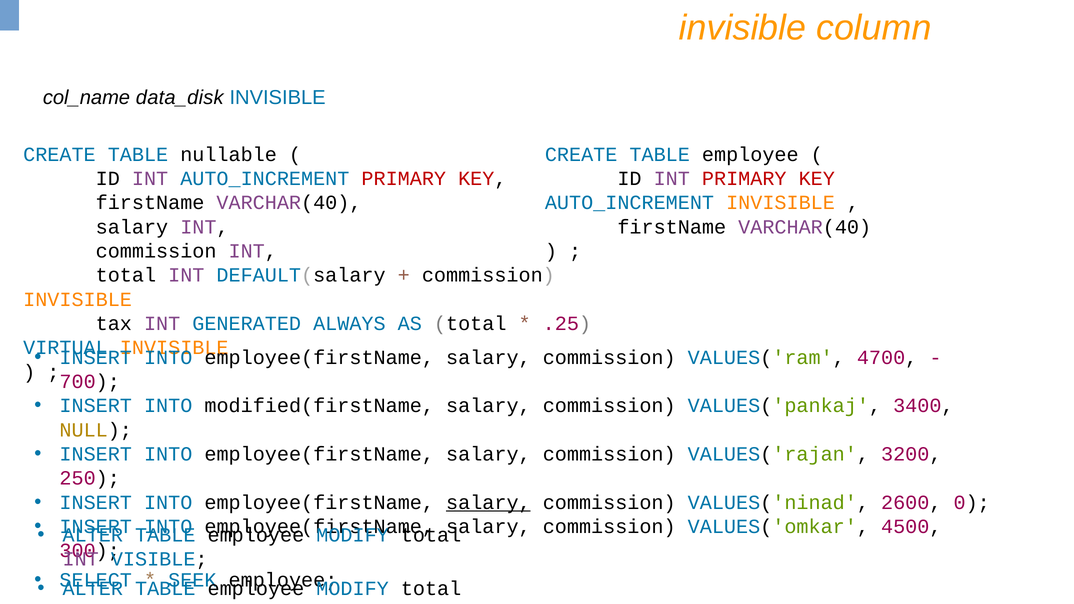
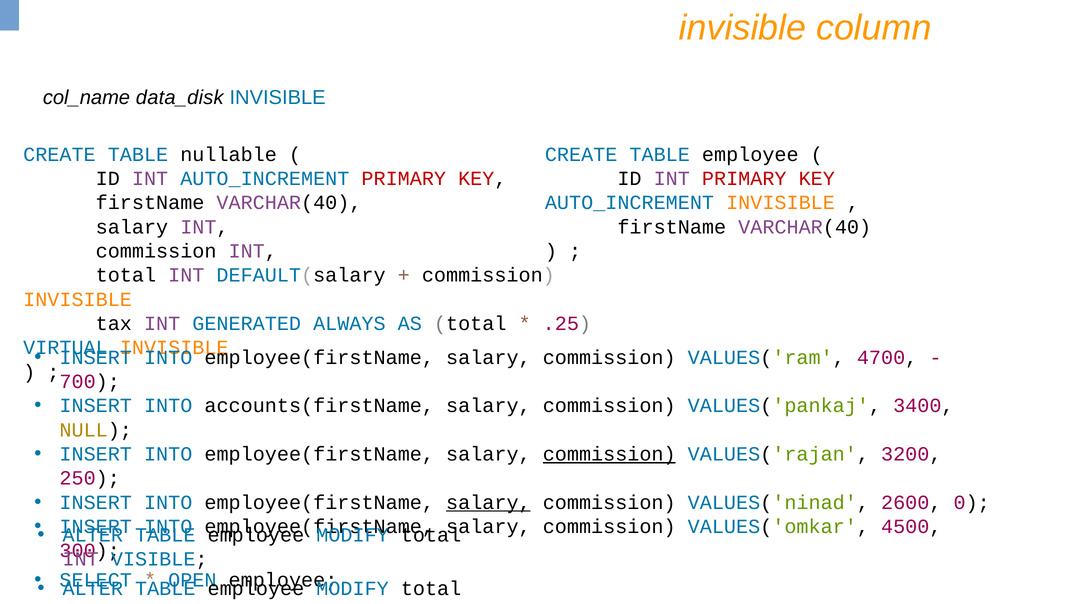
modified(firstName: modified(firstName -> accounts(firstName (319, 406)
commission underline: none -> present (609, 454)
SEEK: SEEK -> OPEN (192, 580)
